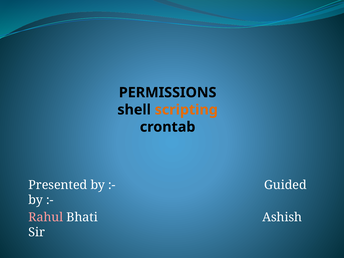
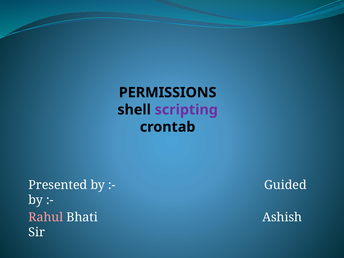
scripting colour: orange -> purple (186, 110)
